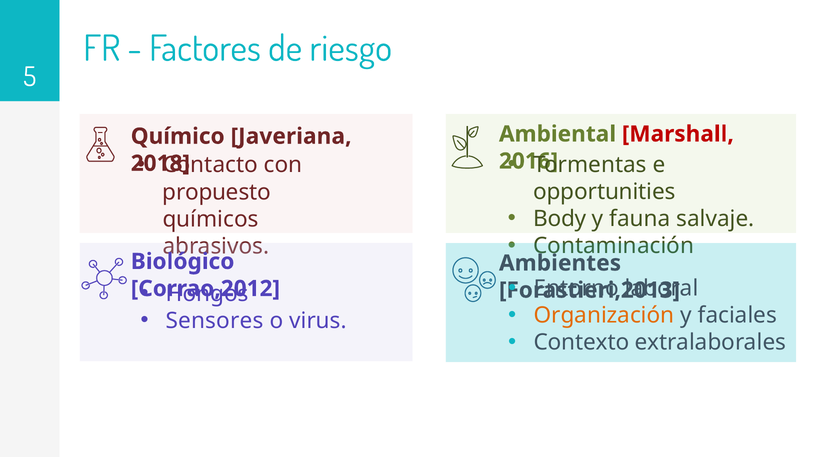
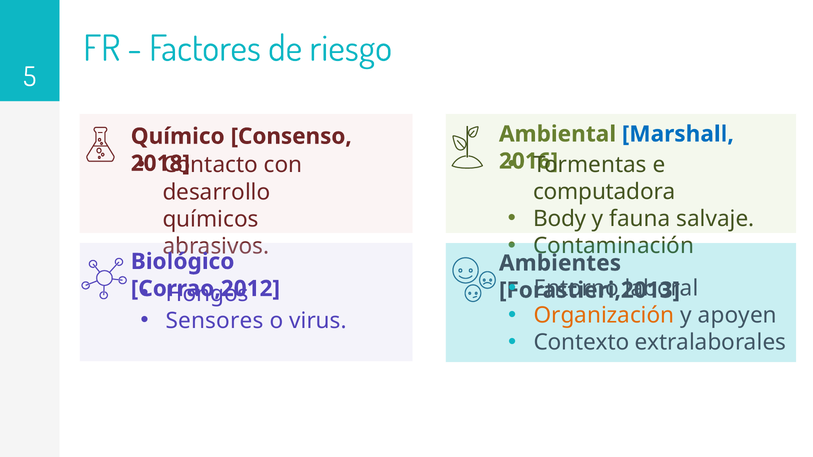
Marshall colour: red -> blue (678, 134)
Javeriana: Javeriana -> Consenso (291, 136)
opportunities: opportunities -> computadora (604, 192)
propuesto: propuesto -> desarrollo (216, 192)
faciales: faciales -> apoyen (737, 316)
